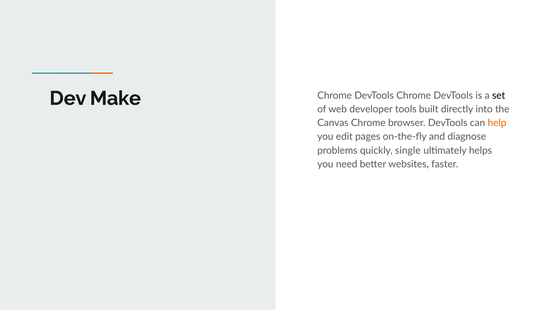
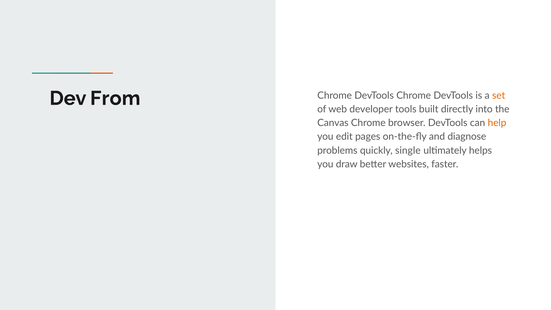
Make: Make -> From (115, 98)
set colour: black -> orange (499, 95)
need: need -> draw (347, 164)
